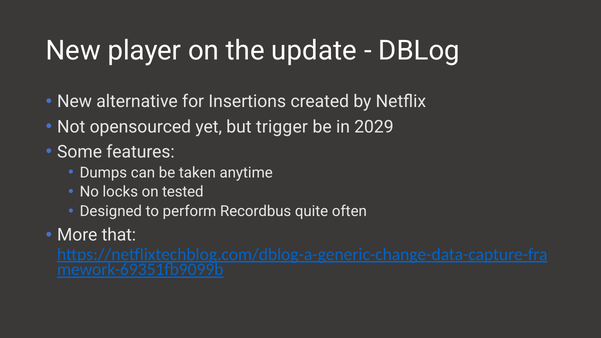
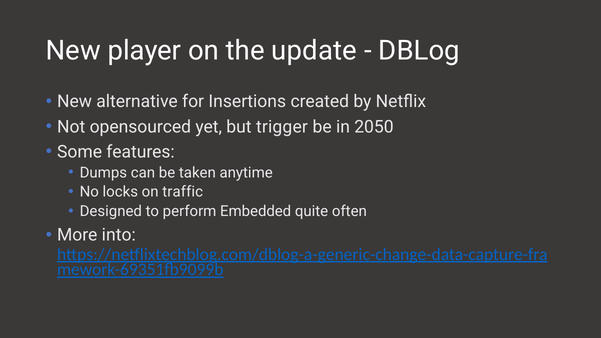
2029: 2029 -> 2050 (374, 127)
tested: tested -> traffic (183, 192)
Recordbus: Recordbus -> Embedded (256, 211)
that: that -> into (119, 235)
